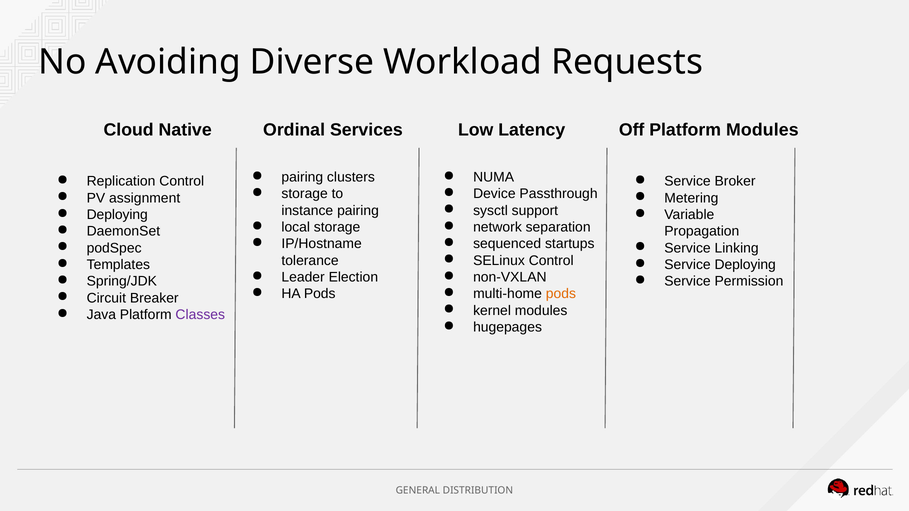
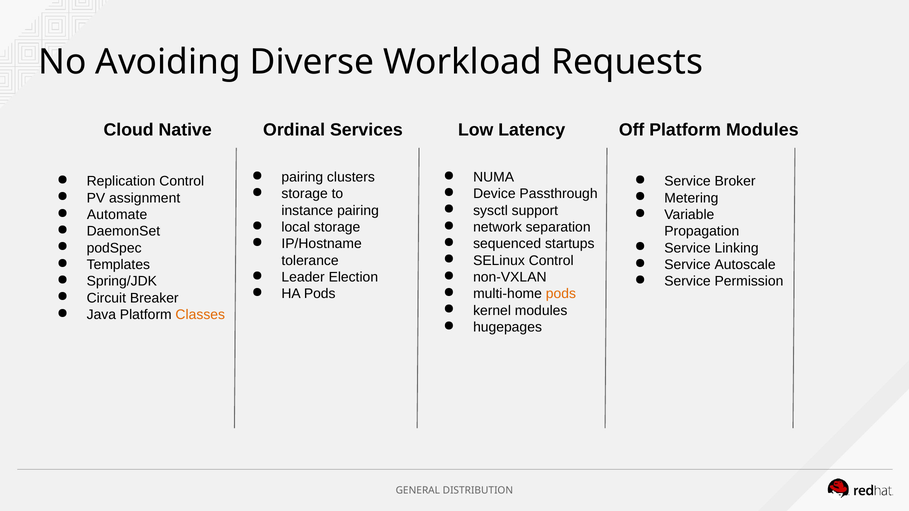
Deploying: Deploying -> Automate (117, 215)
Service Deploying: Deploying -> Autoscale (745, 265)
Classes colour: purple -> orange (200, 315)
